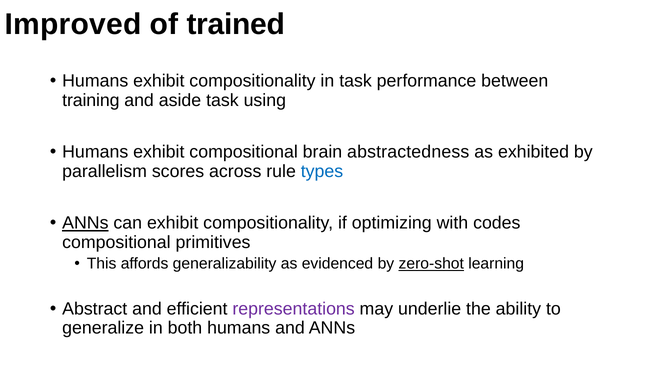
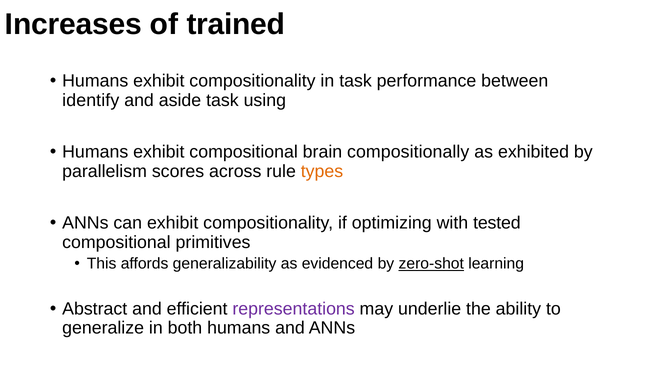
Improved: Improved -> Increases (73, 24)
training: training -> identify (91, 100)
abstractedness: abstractedness -> compositionally (408, 152)
types colour: blue -> orange (322, 171)
ANNs underline: present -> none (85, 223)
codes: codes -> tested (497, 223)
